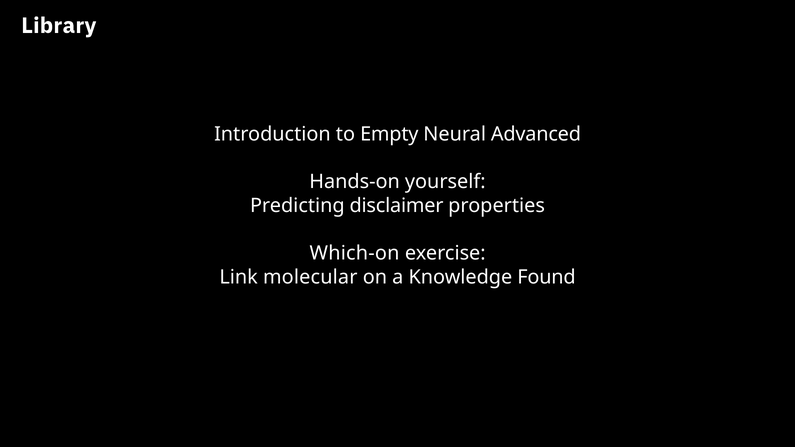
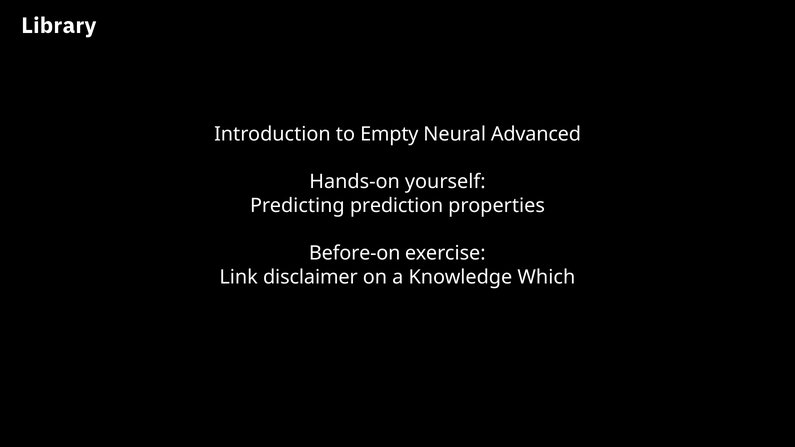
disclaimer: disclaimer -> prediction (397, 206)
Which-on: Which-on -> Before-on (355, 254)
molecular: molecular -> disclaimer (310, 277)
Found: Found -> Which (546, 277)
